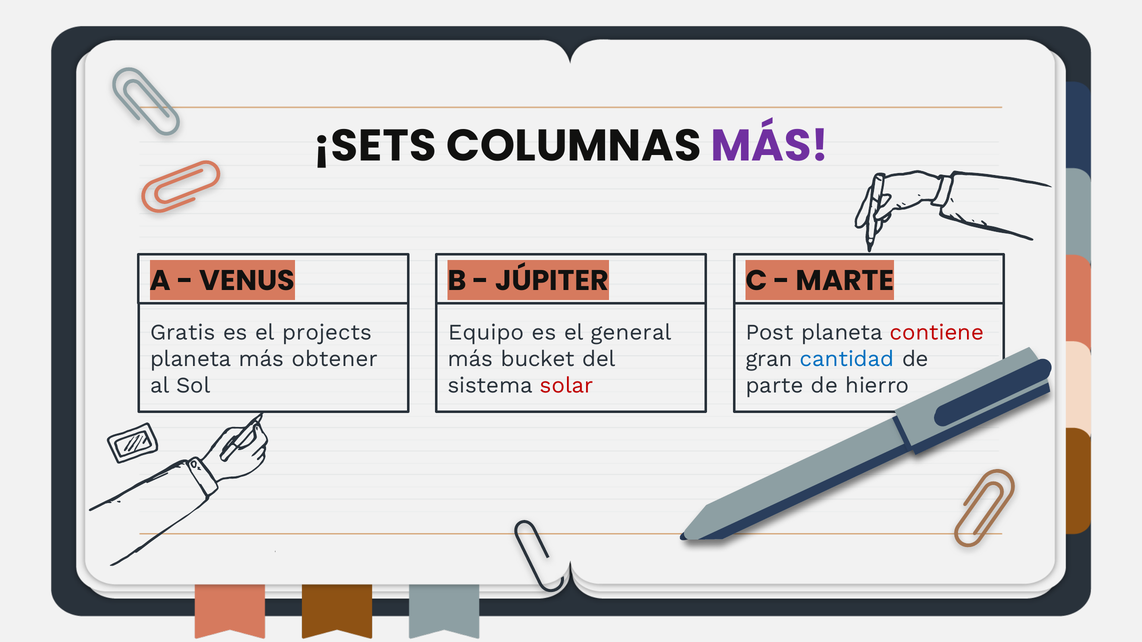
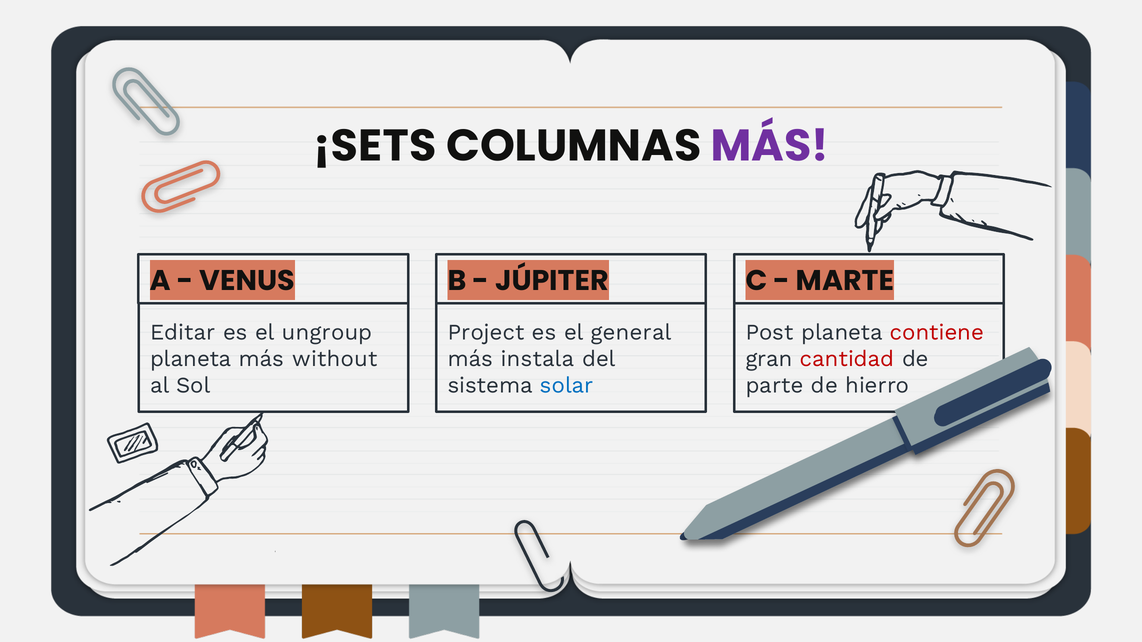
Gratis: Gratis -> Editar (183, 333)
projects: projects -> ungroup (327, 333)
Equipo: Equipo -> Project (486, 333)
obtener: obtener -> without (335, 359)
bucket: bucket -> instala (538, 359)
cantidad colour: blue -> red (847, 359)
solar colour: red -> blue (567, 386)
